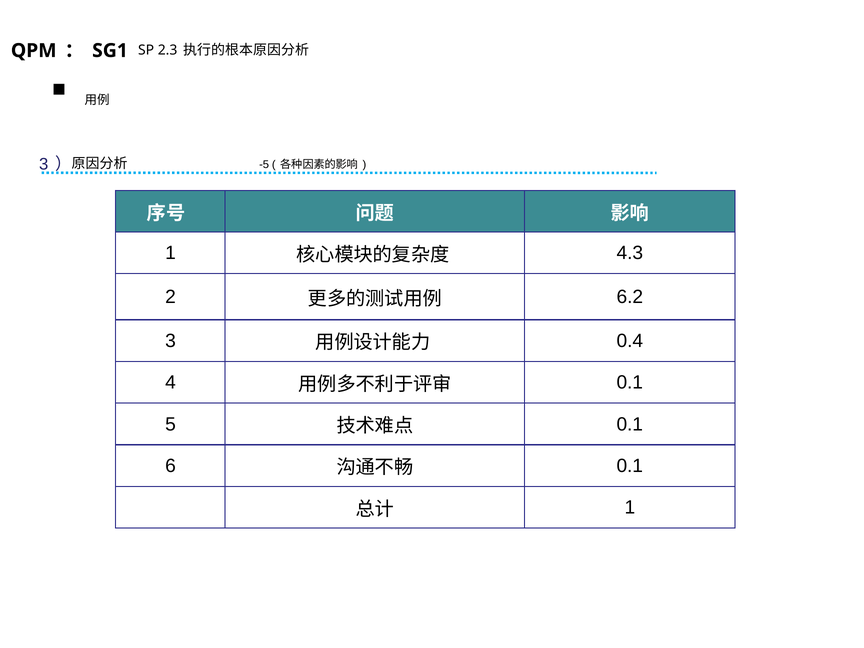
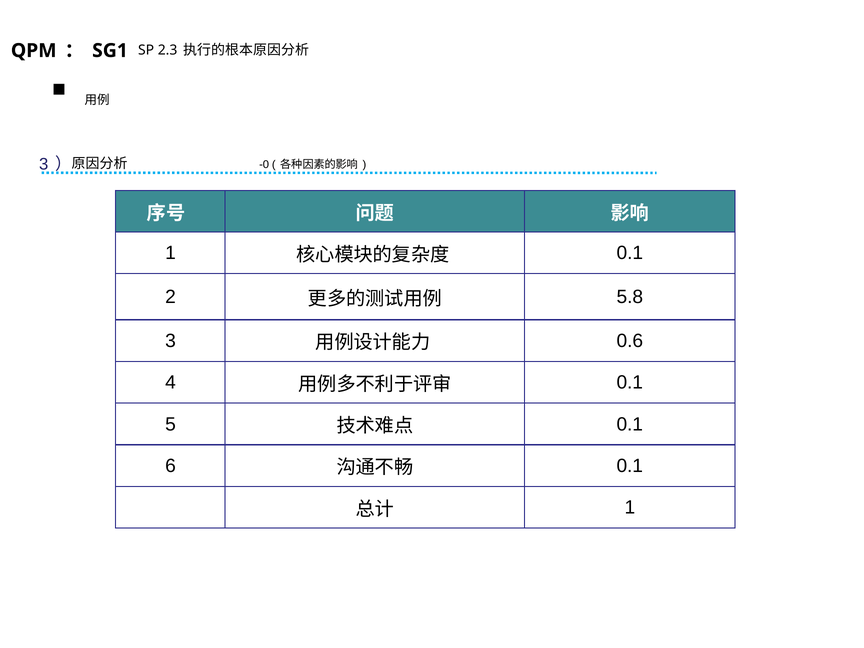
-5: -5 -> -0 (264, 164)
4.3: 4.3 -> 0.1 (630, 253)
6.2: 6.2 -> 5.8 (630, 297)
0.4: 0.4 -> 0.6 (630, 341)
